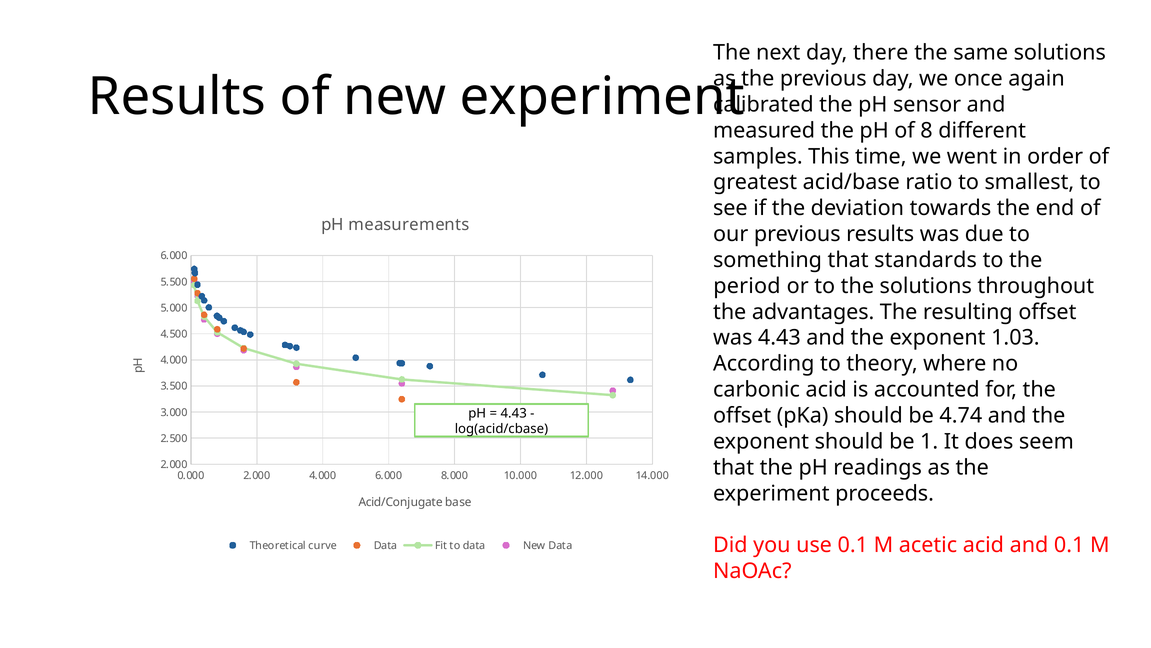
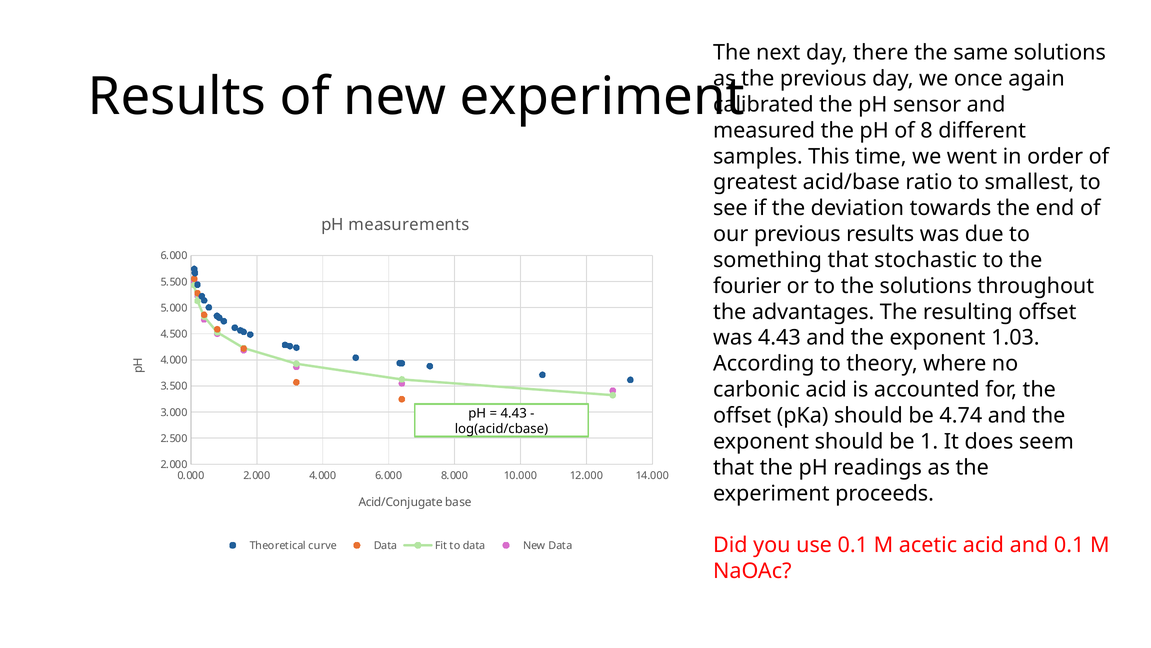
standards: standards -> stochastic (926, 260)
period: period -> fourier (747, 286)
